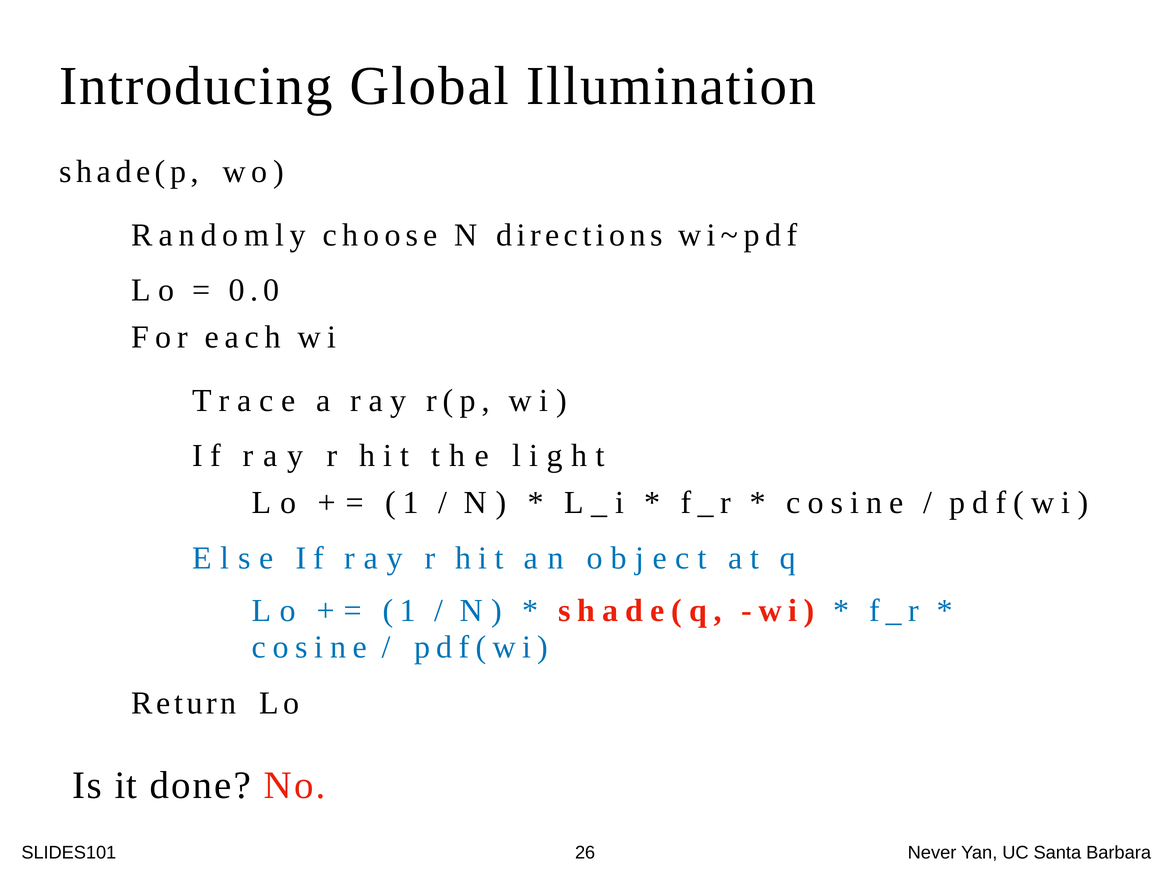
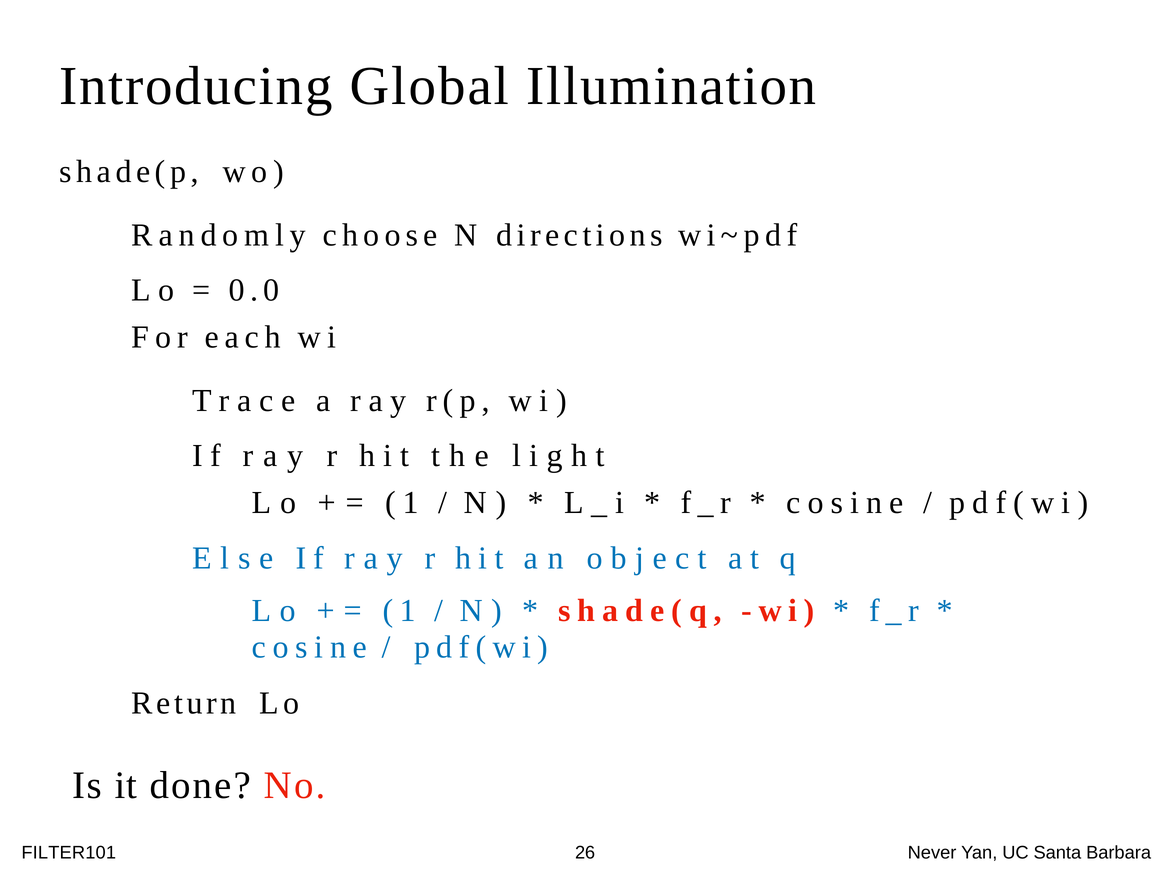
SLIDES101: SLIDES101 -> FILTER101 (69, 852)
